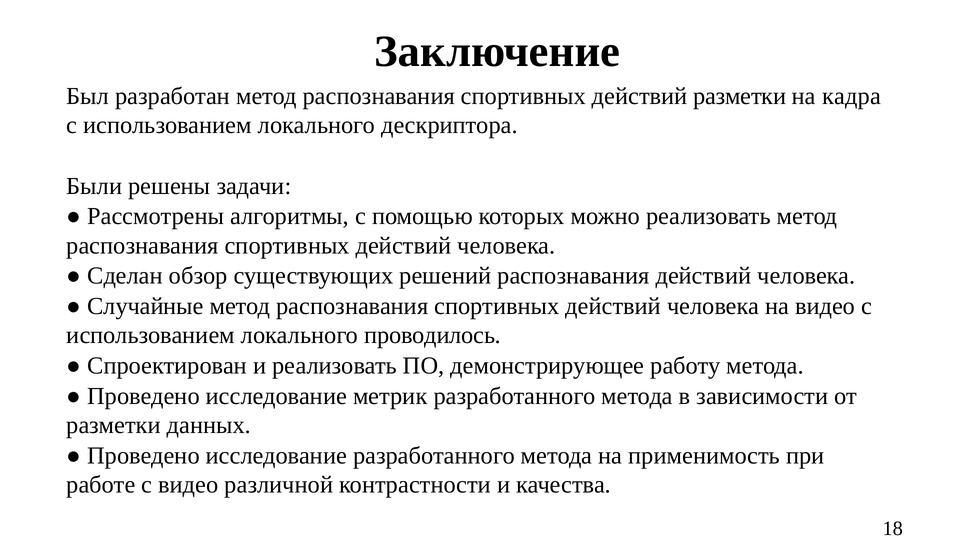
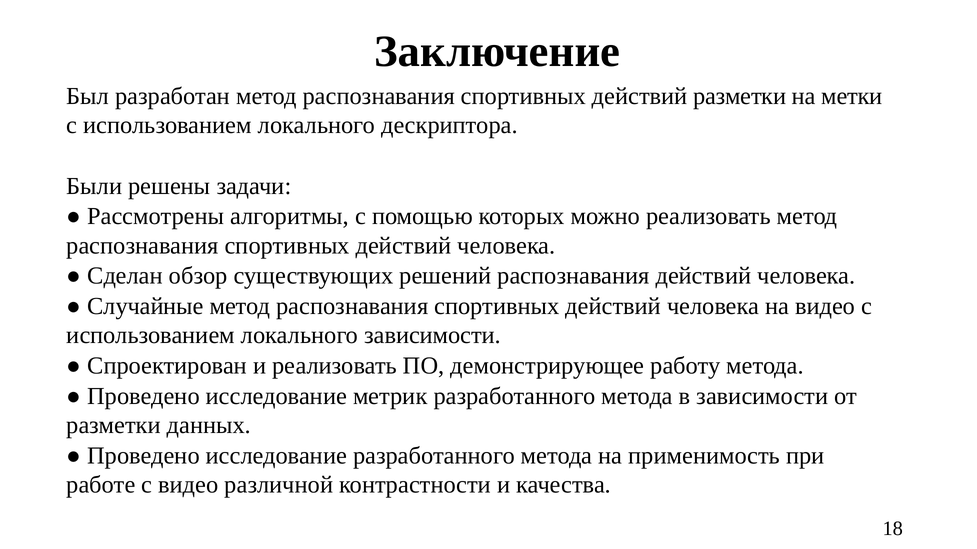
кадра: кадра -> метки (852, 96)
локального проводилось: проводилось -> зависимости (433, 336)
